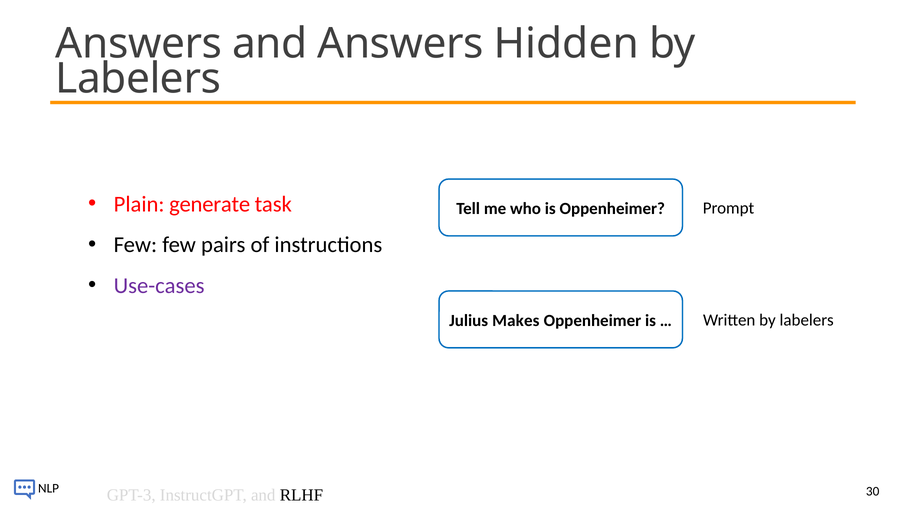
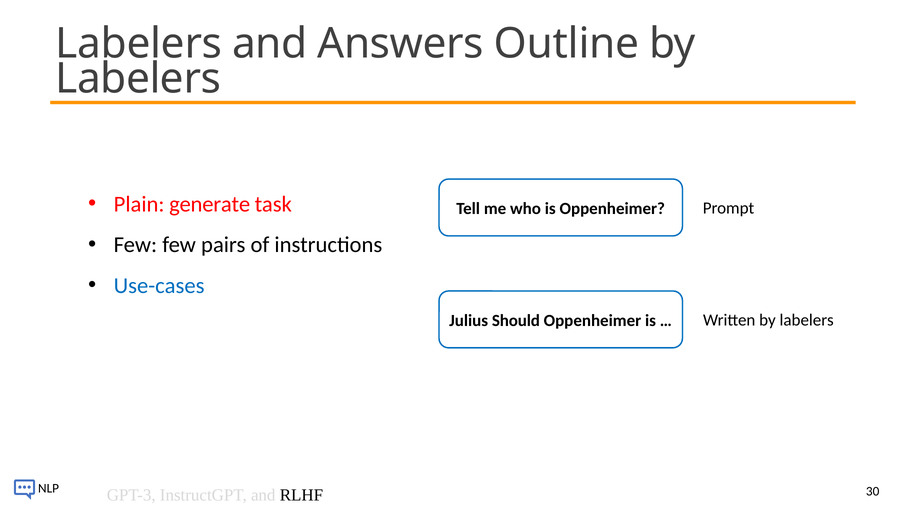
Answers: Answers -> Labelers (139, 44)
Hidden: Hidden -> Outline (566, 44)
Use-cases colour: purple -> blue (159, 285)
Makes: Makes -> Should (516, 320)
